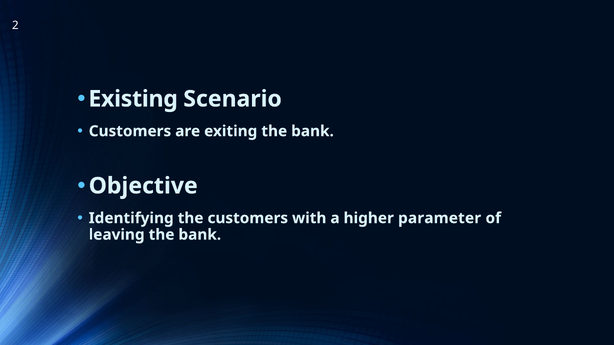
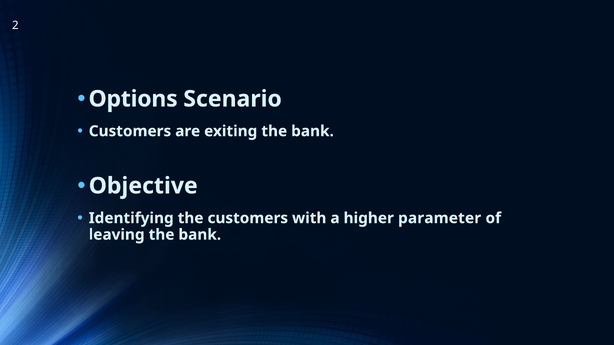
Existing: Existing -> Options (133, 99)
